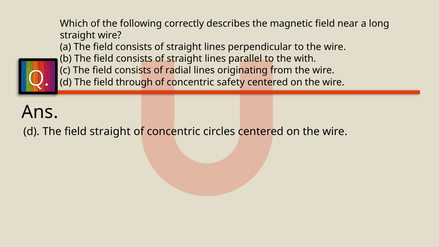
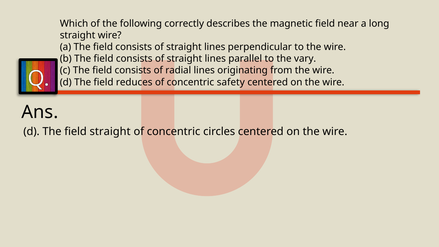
with: with -> vary (305, 59)
through: through -> reduces (134, 82)
